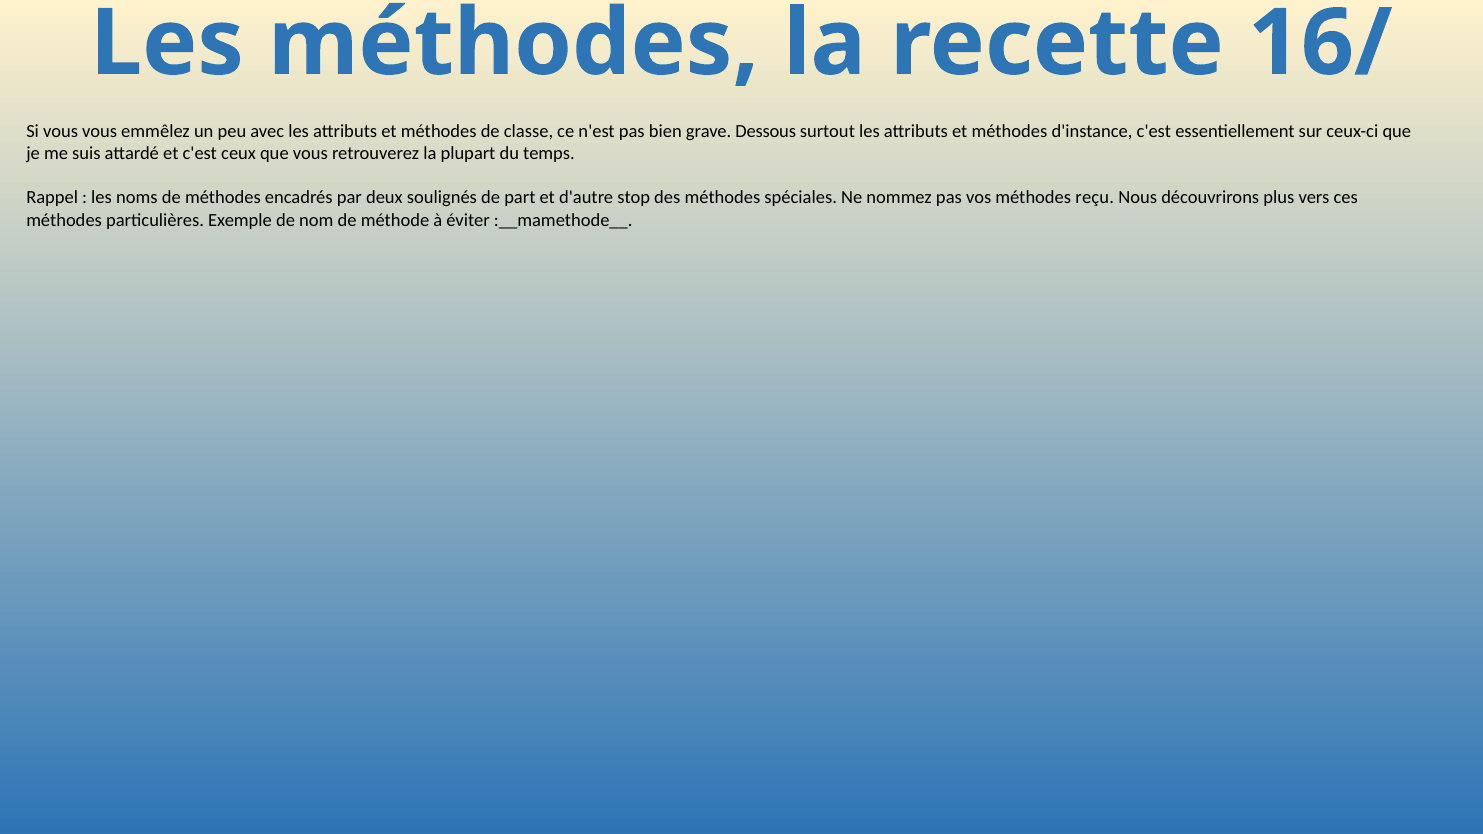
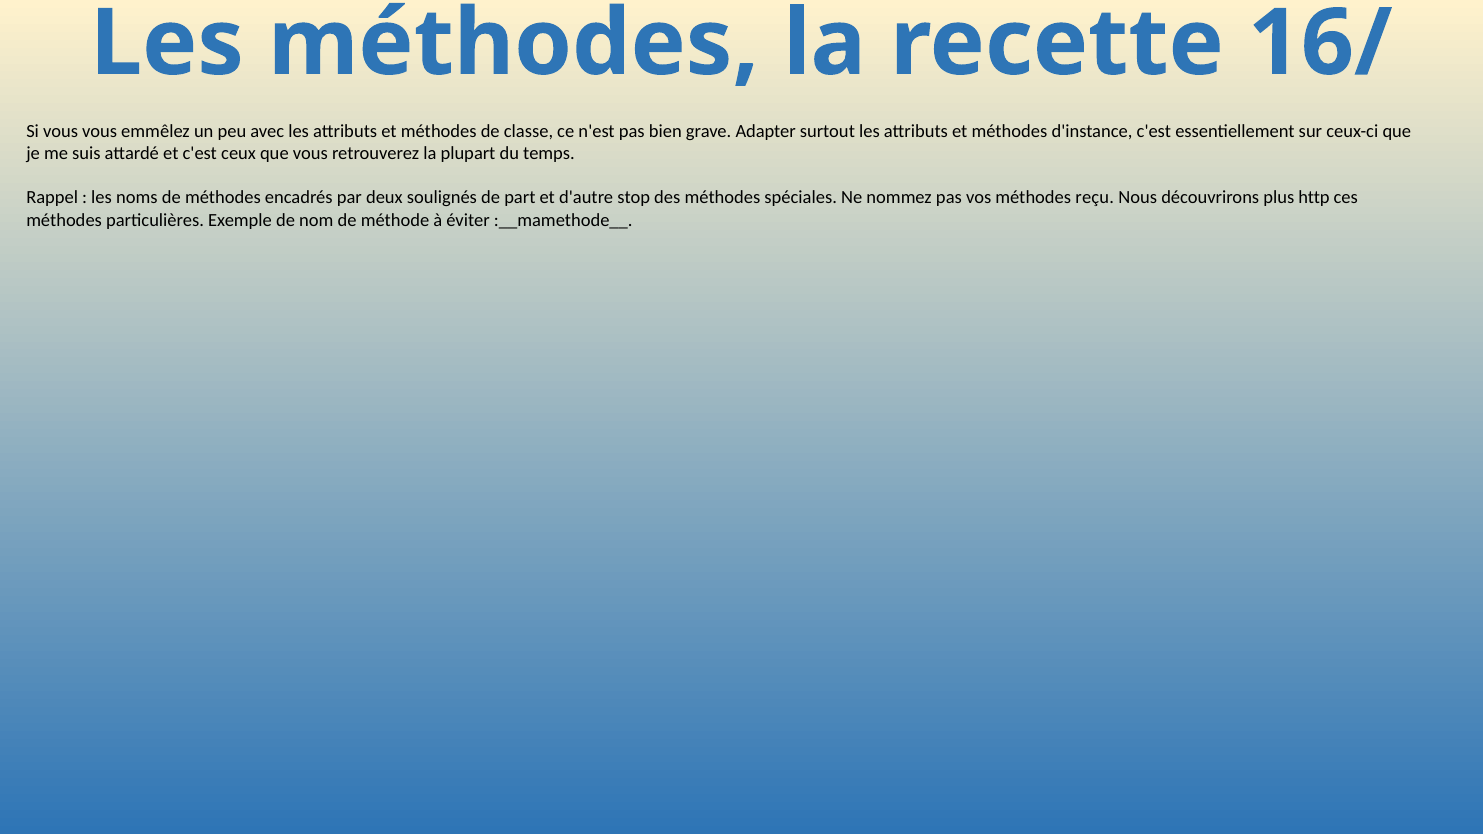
Dessous: Dessous -> Adapter (766, 131)
vers: vers -> http (1314, 198)
